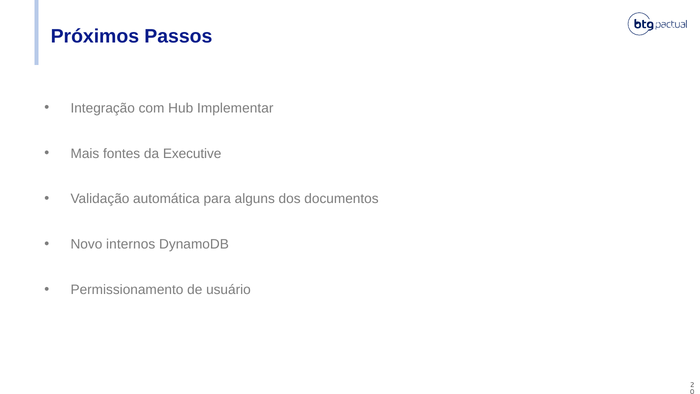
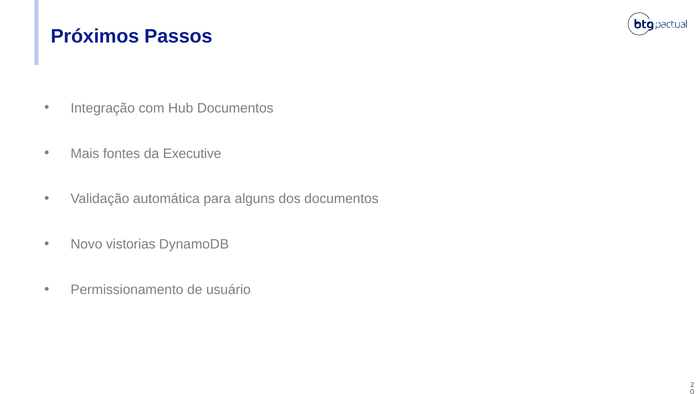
Hub Implementar: Implementar -> Documentos (235, 108)
internos: internos -> vistorias (131, 244)
